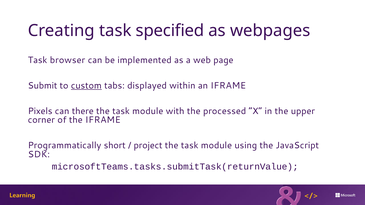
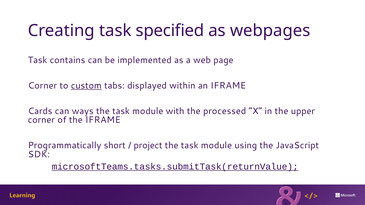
browser: browser -> contains (68, 60)
Submit: Submit -> Corner (42, 86)
Pixels: Pixels -> Cards (40, 111)
there: there -> ways (83, 111)
microsoftTeams.tasks.submitTask(returnValue underline: none -> present (175, 167)
